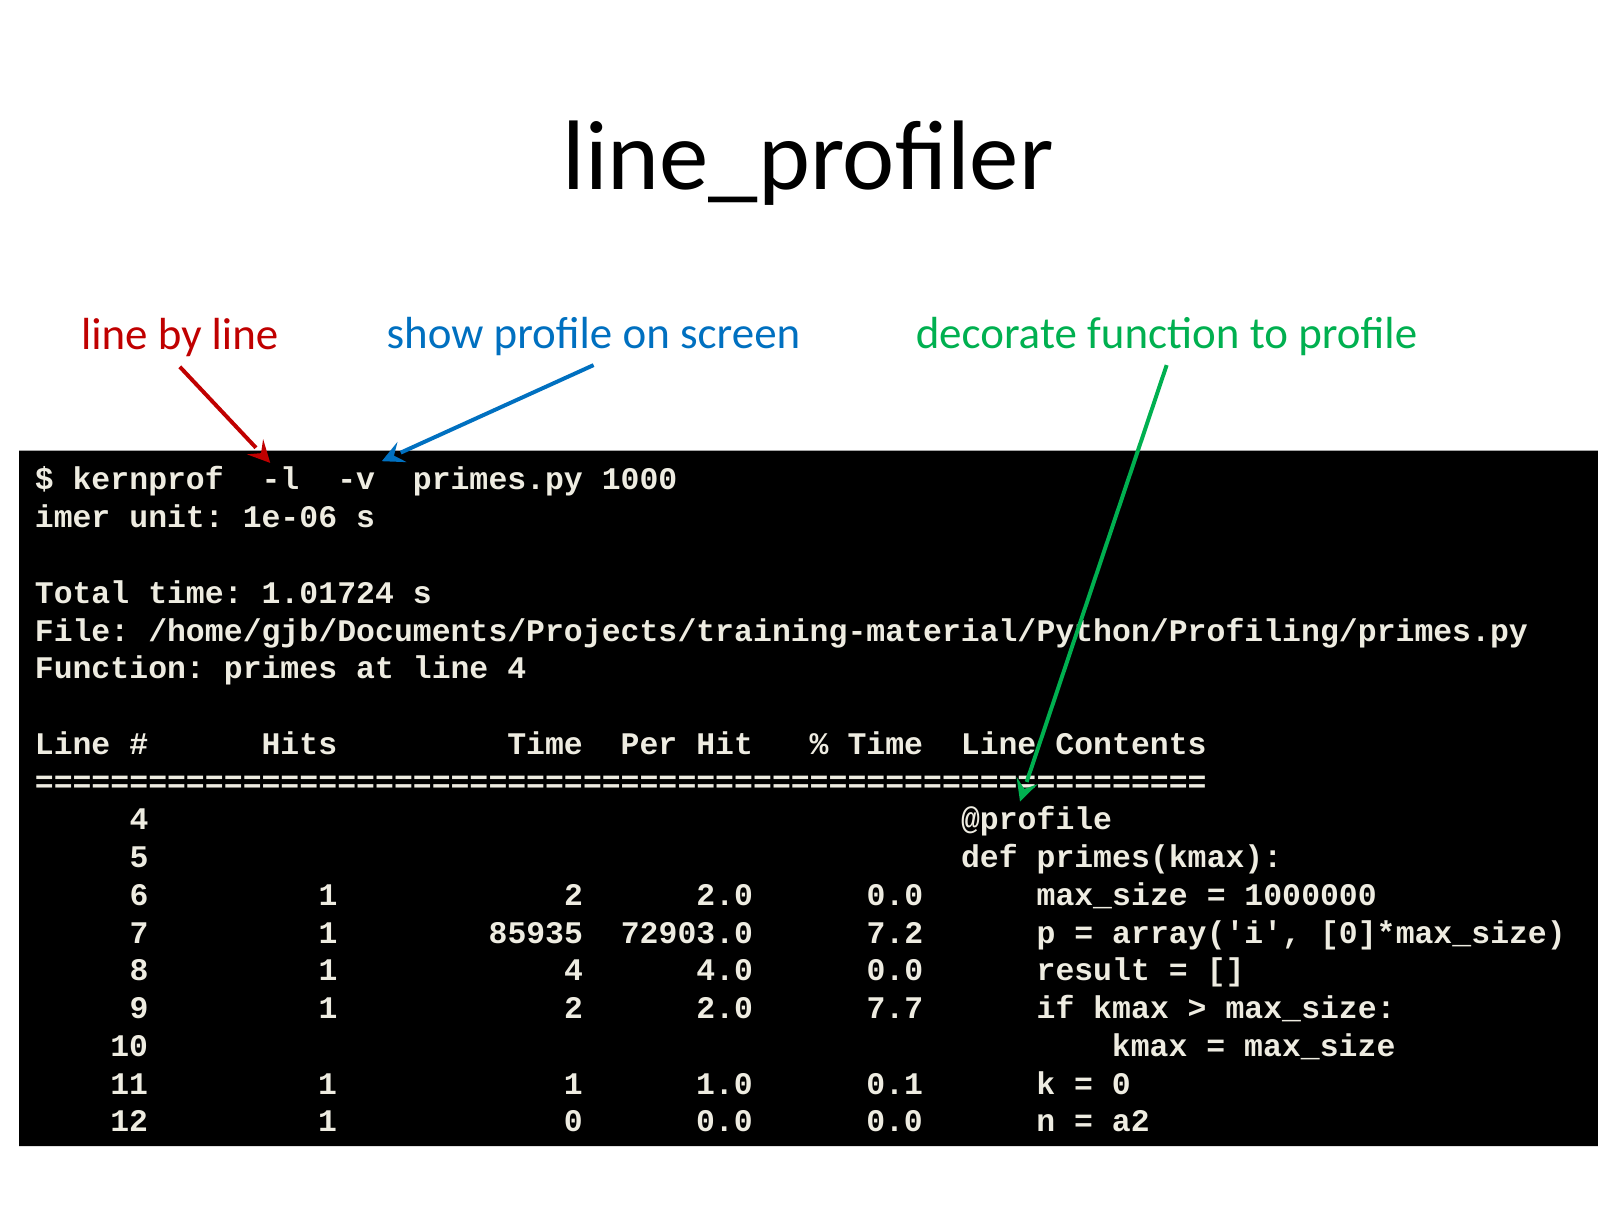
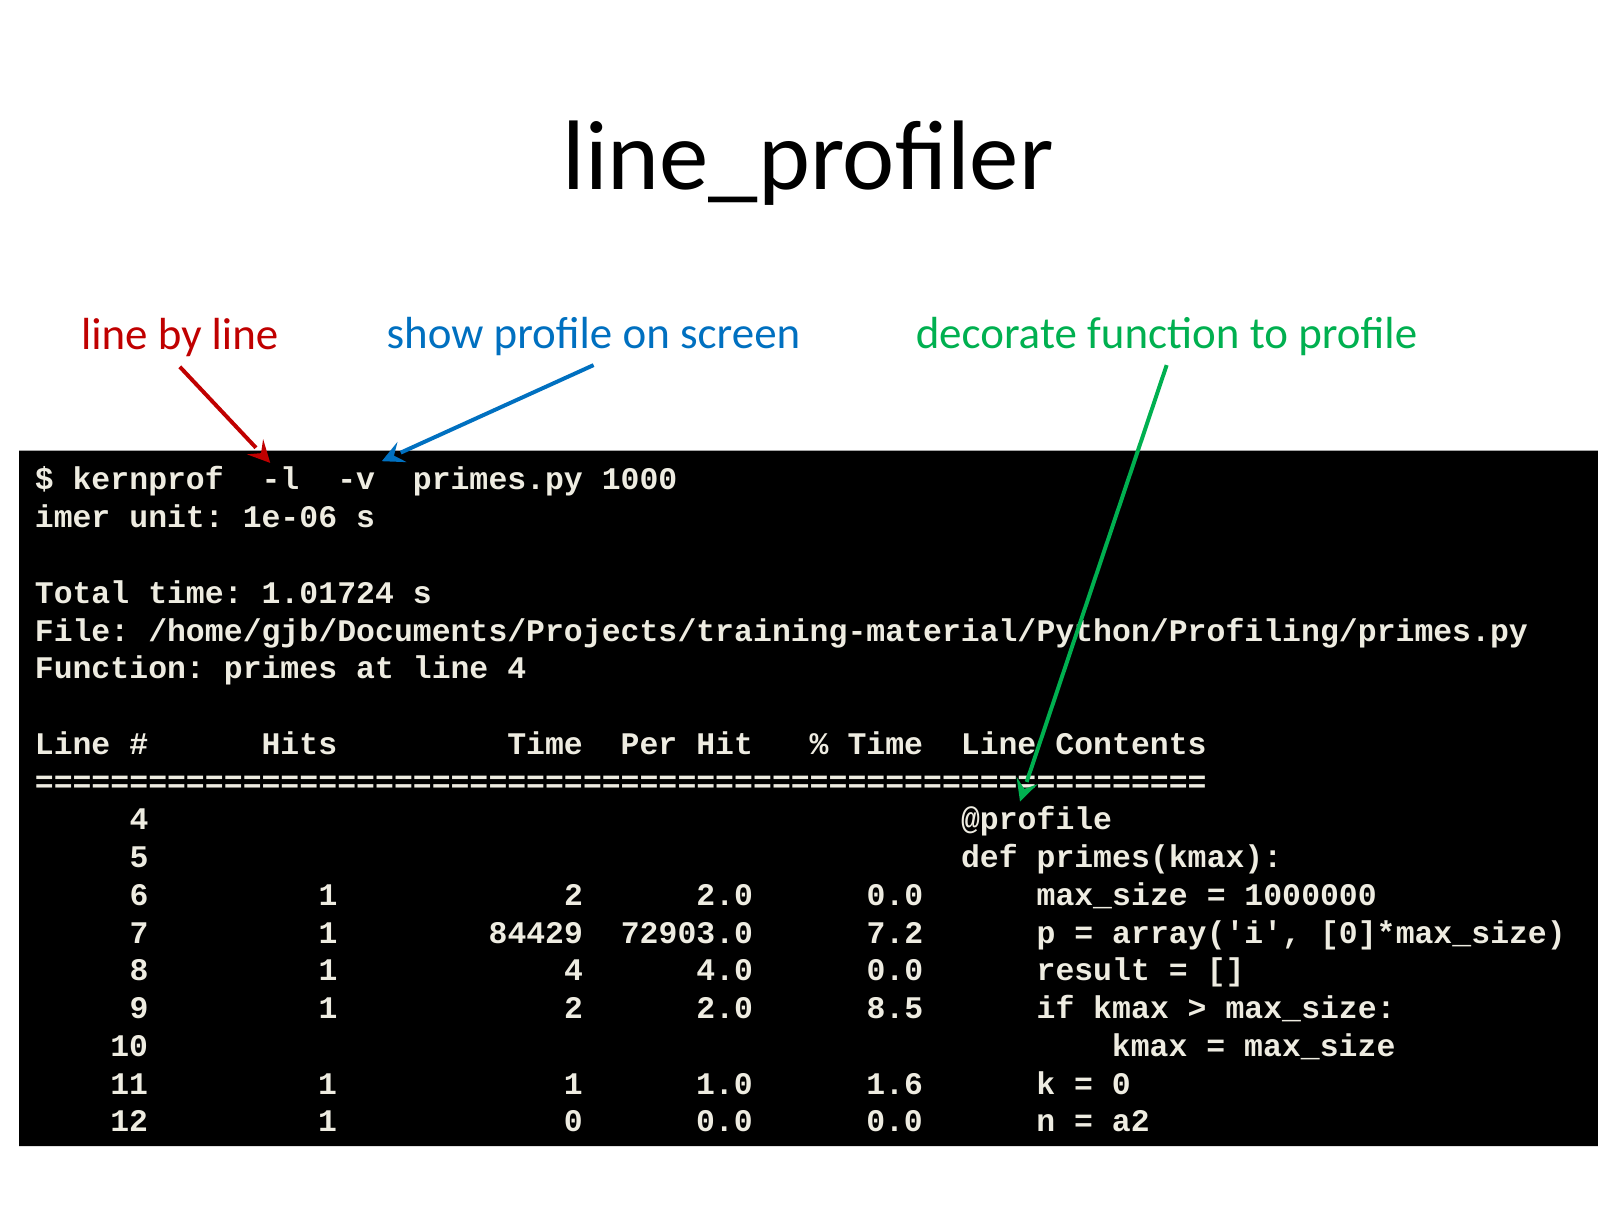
85935: 85935 -> 84429 (536, 933)
7.7: 7.7 -> 8.5 (895, 1008)
0.1: 0.1 -> 1.6 (895, 1084)
